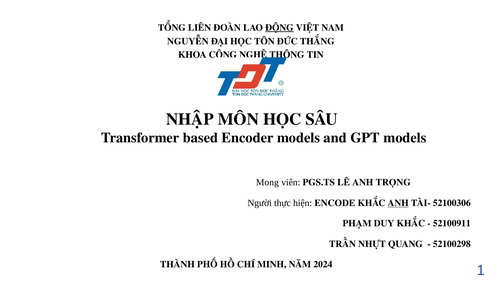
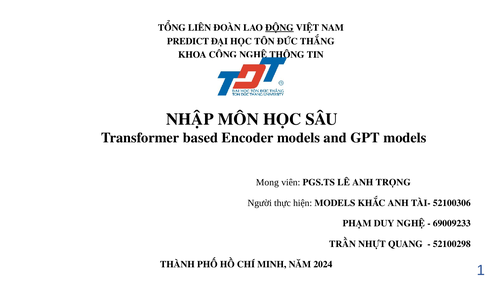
NGUYỄN: NGUYỄN -> PREDICT (188, 41)
hiện ENCODE: ENCODE -> MODELS (335, 203)
ANH underline: present -> none (398, 203)
DUY KHẮC: KHẮC -> NGHỆ (411, 224)
52100911: 52100911 -> 69009233 (452, 224)
